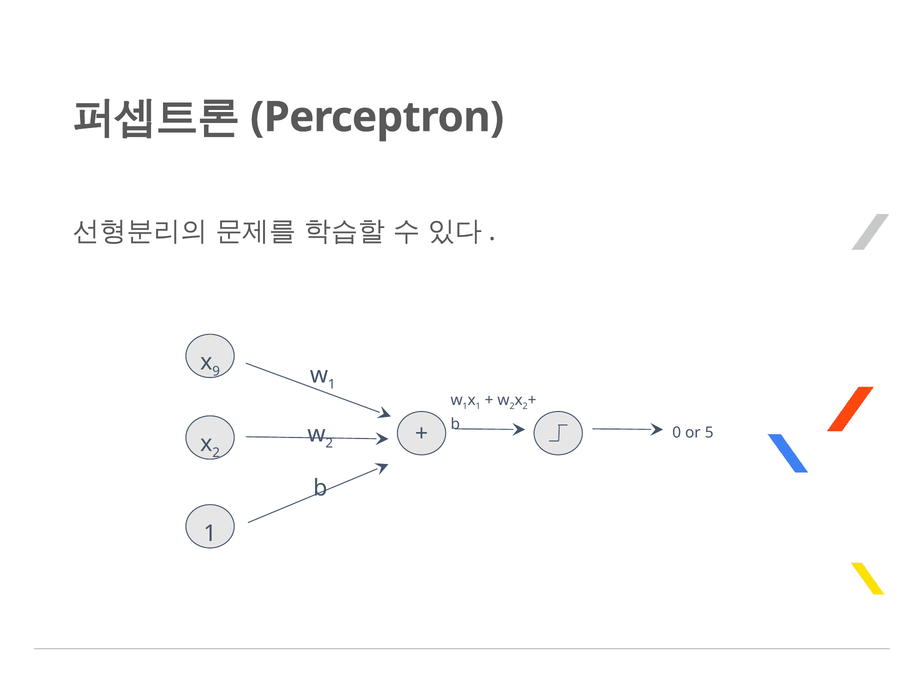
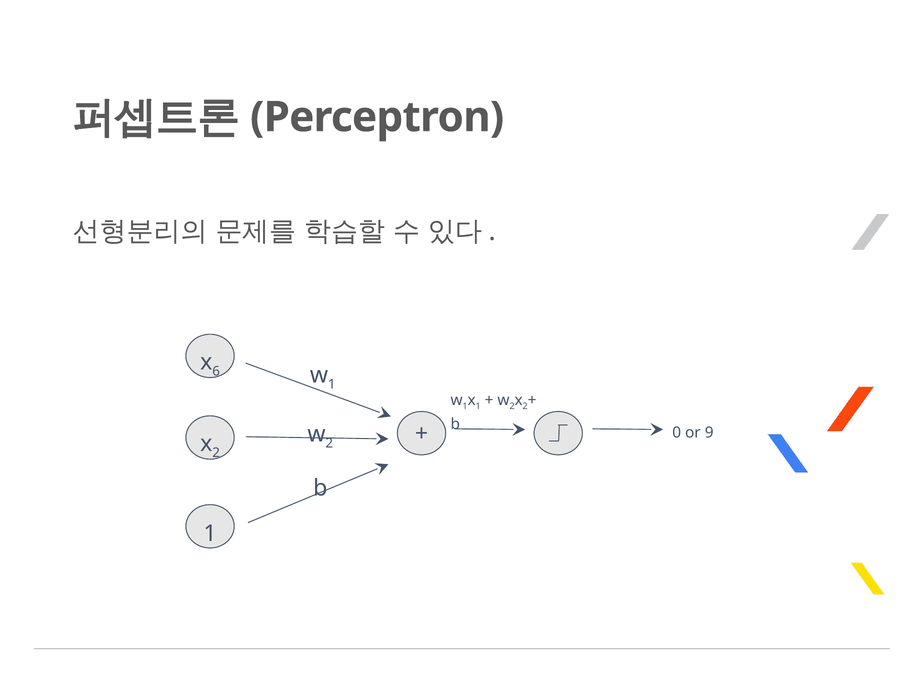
9: 9 -> 6 (216, 371)
5: 5 -> 9 (709, 433)
